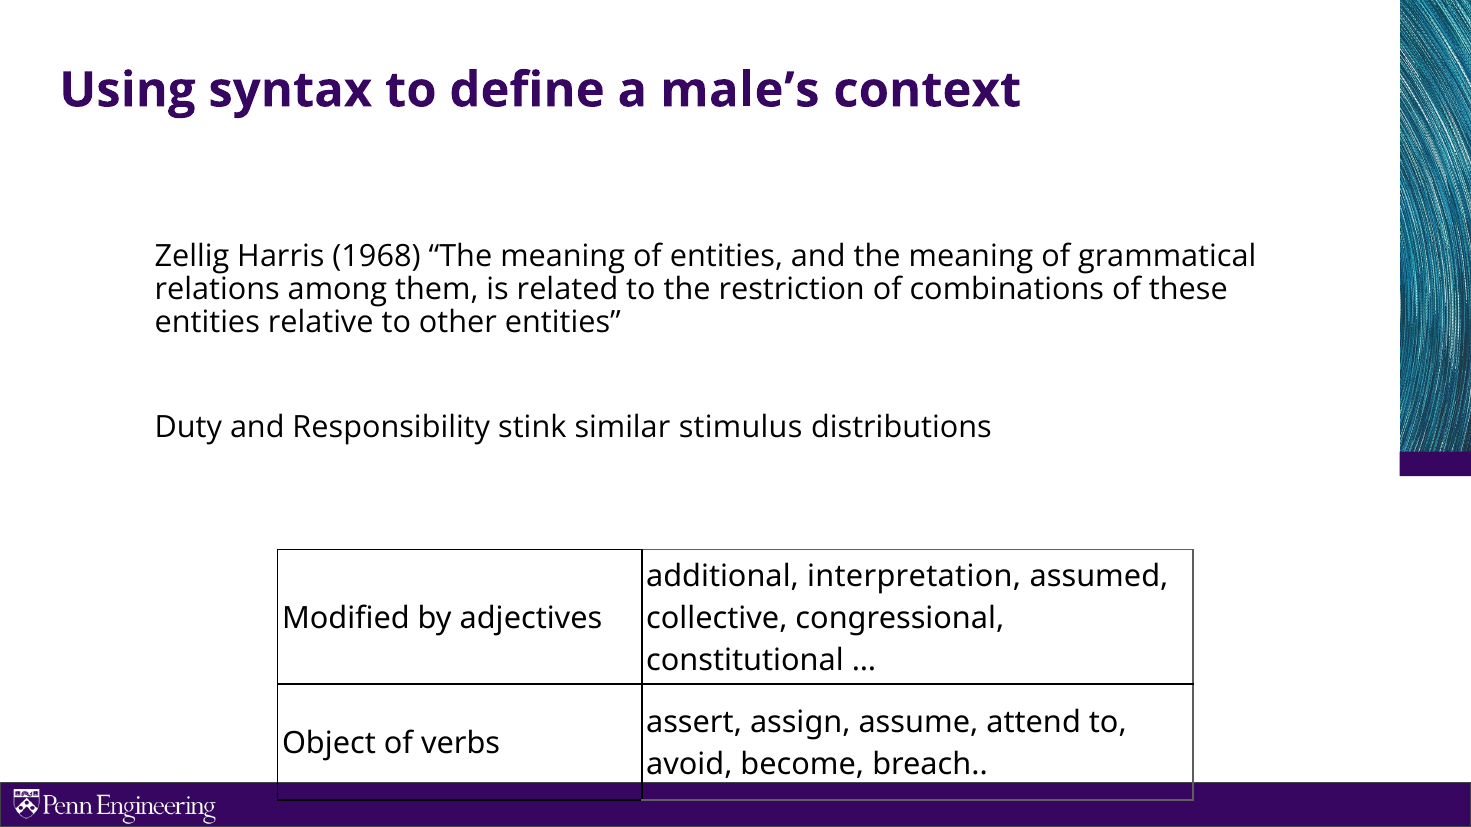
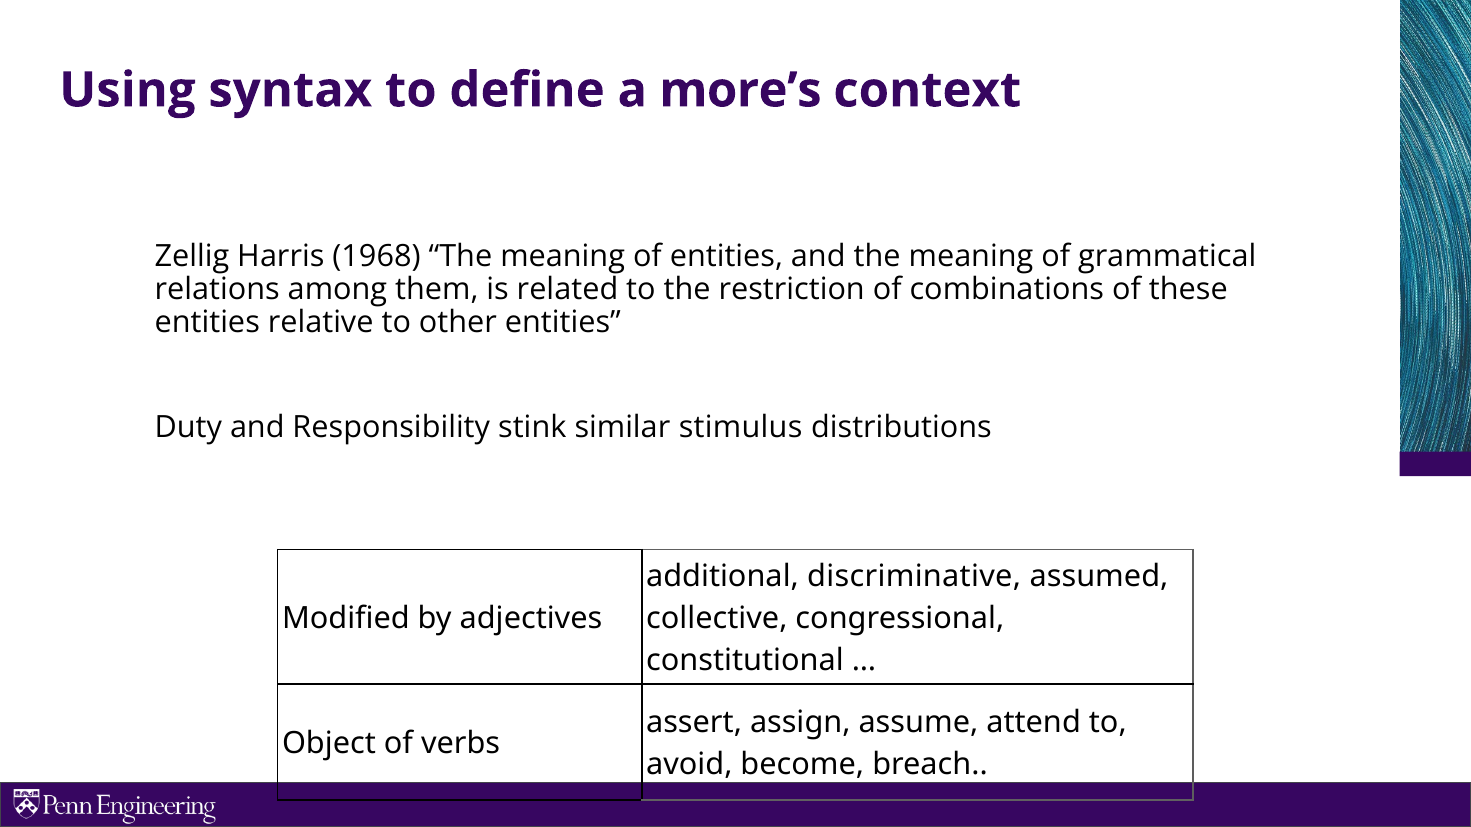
male’s: male’s -> more’s (740, 90)
interpretation: interpretation -> discriminative (914, 577)
